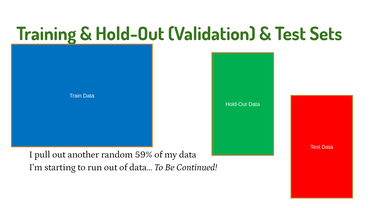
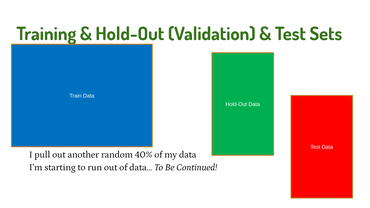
59%: 59% -> 40% (144, 155)
